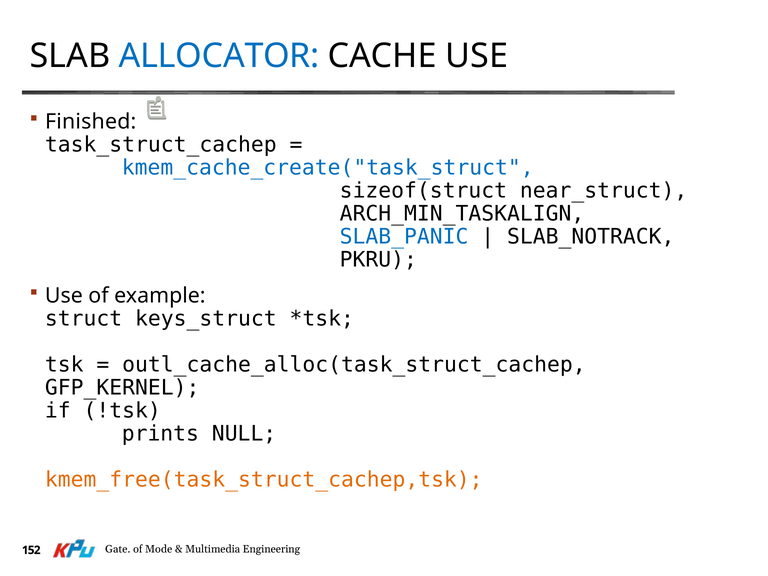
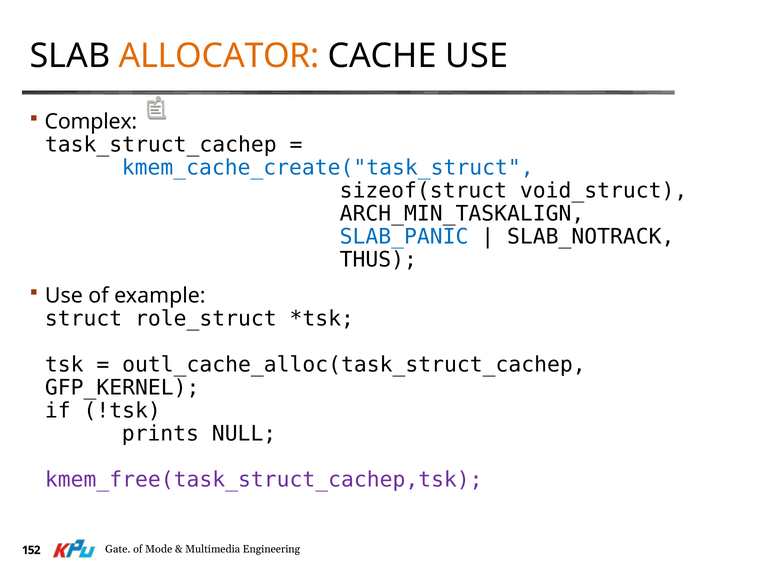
ALLOCATOR colour: blue -> orange (219, 56)
Finished: Finished -> Complex (91, 122)
near_struct: near_struct -> void_struct (604, 191)
PKRU: PKRU -> THUS (378, 260)
keys_struct: keys_struct -> role_struct (206, 319)
kmem_free(task_struct_cachep,tsk colour: orange -> purple (264, 480)
